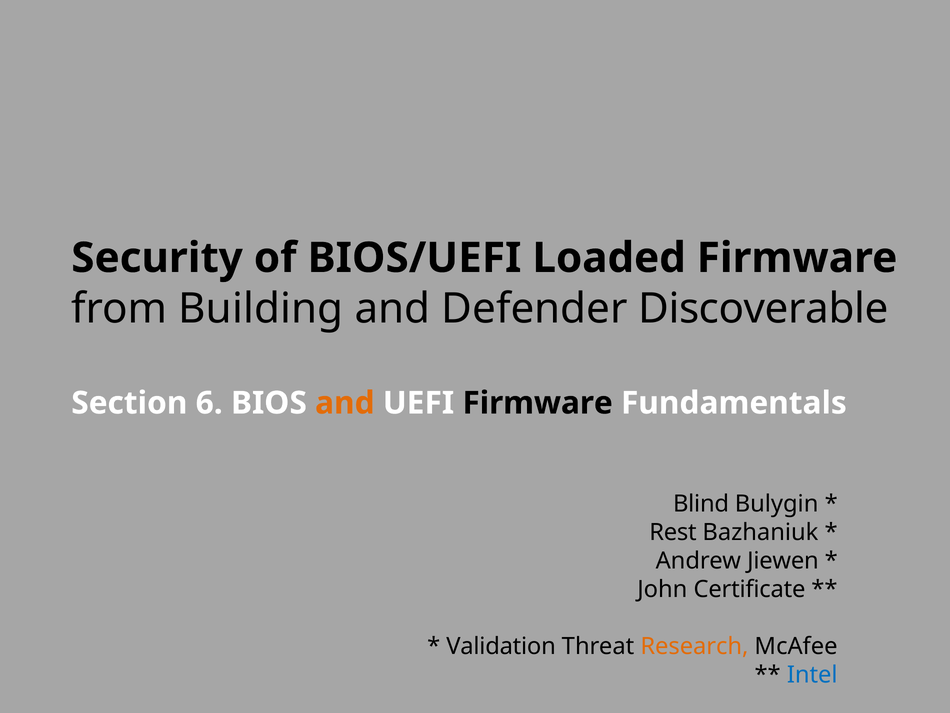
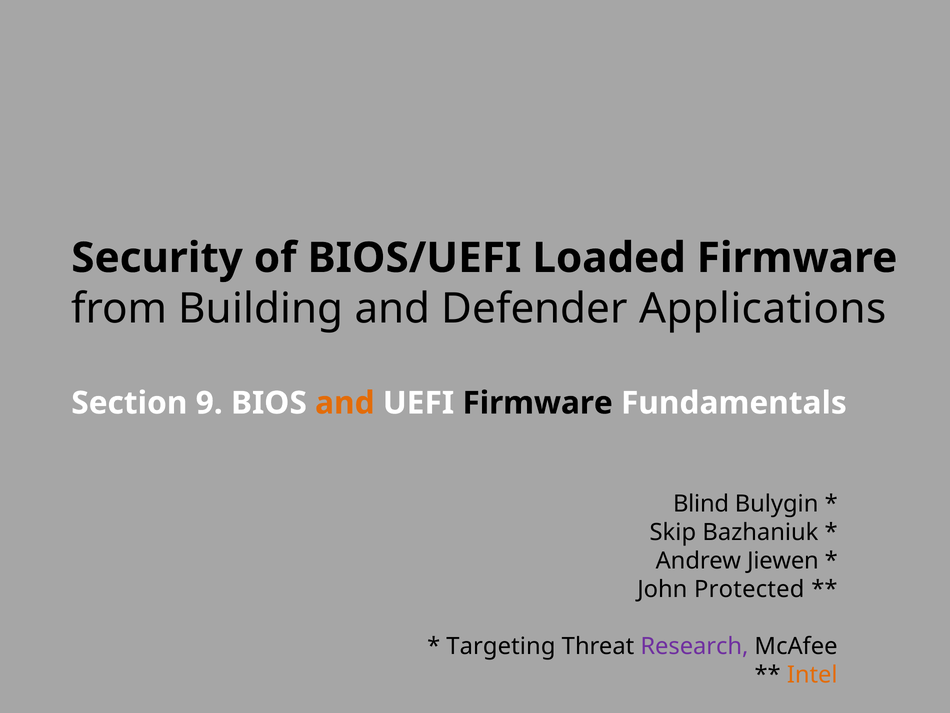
Discoverable: Discoverable -> Applications (763, 309)
6: 6 -> 9 (209, 403)
Rest: Rest -> Skip (673, 532)
Certificate: Certificate -> Protected (749, 589)
Validation: Validation -> Targeting (501, 646)
Research colour: orange -> purple (694, 646)
Intel colour: blue -> orange (812, 674)
